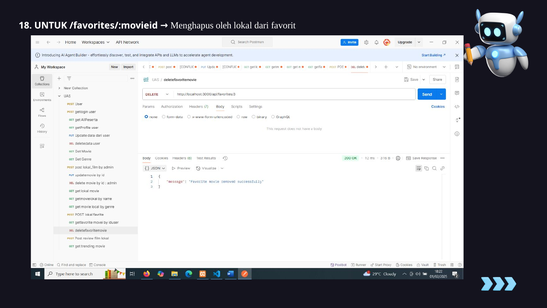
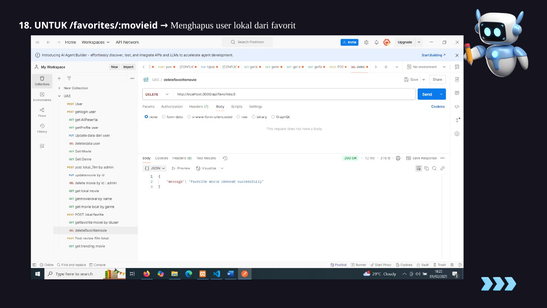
oleh: oleh -> user (224, 25)
